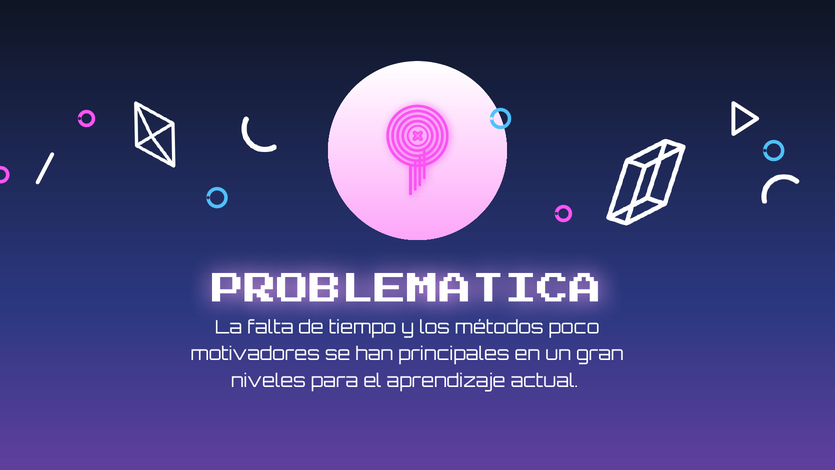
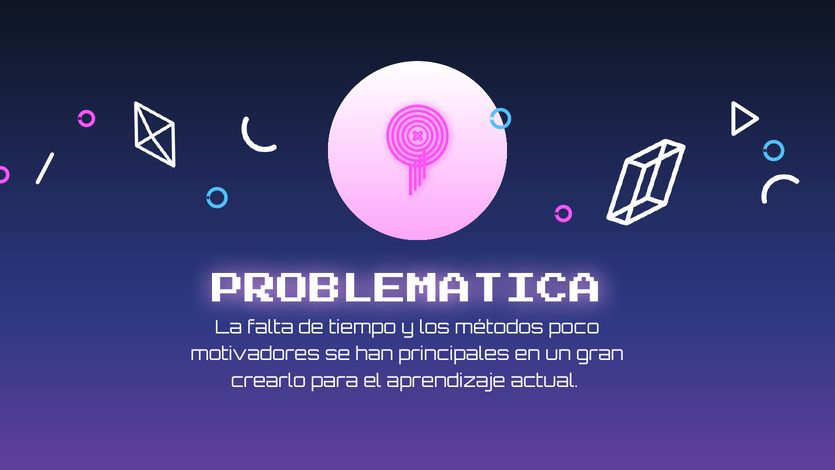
niveles: niveles -> crearlo (268, 381)
